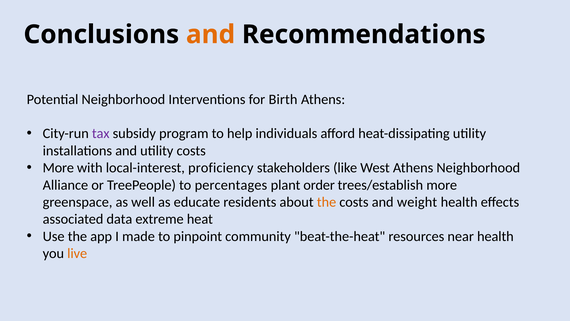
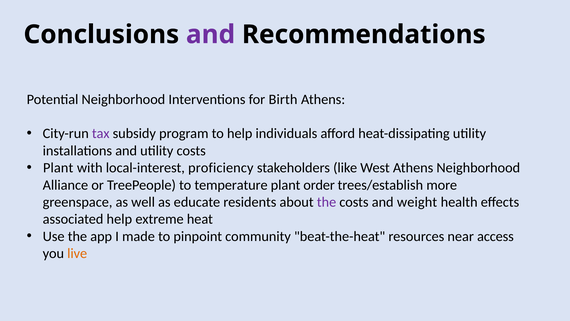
and colour: orange -> purple (211, 34)
More: More -> Plant (58, 168)
percentages: percentages -> temperature (231, 185)
the colour: orange -> purple (327, 202)
associated data: data -> help (119, 219)
near health: health -> access (495, 236)
